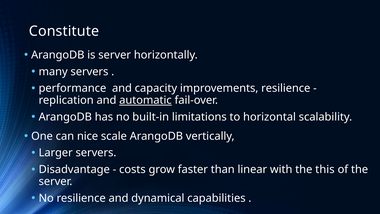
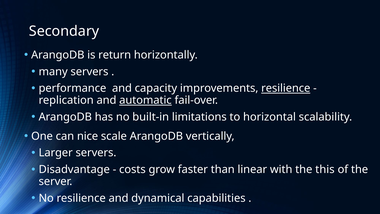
Constitute: Constitute -> Secondary (64, 31)
is server: server -> return (115, 55)
resilience underline: none -> present (286, 88)
